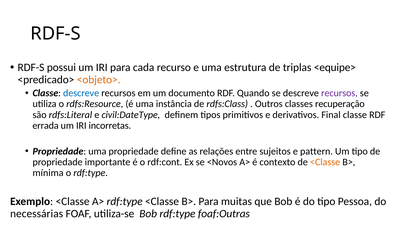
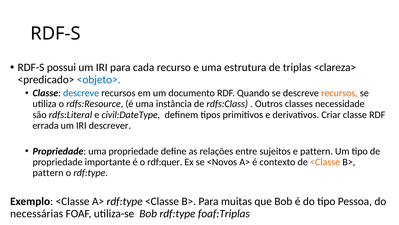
<equipe>: <equipe> -> <clareza> (335, 67)
<objeto> colour: orange -> blue (99, 79)
recursos colour: purple -> orange (339, 93)
recuperação: recuperação -> necessidade (340, 104)
Final: Final -> Criar (331, 114)
incorretas: incorretas -> descrever (110, 125)
rdf:cont: rdf:cont -> rdf:quer (165, 162)
mínima: mínima -> pattern (48, 172)
foaf:Outras: foaf:Outras -> foaf:Triplas (224, 213)
